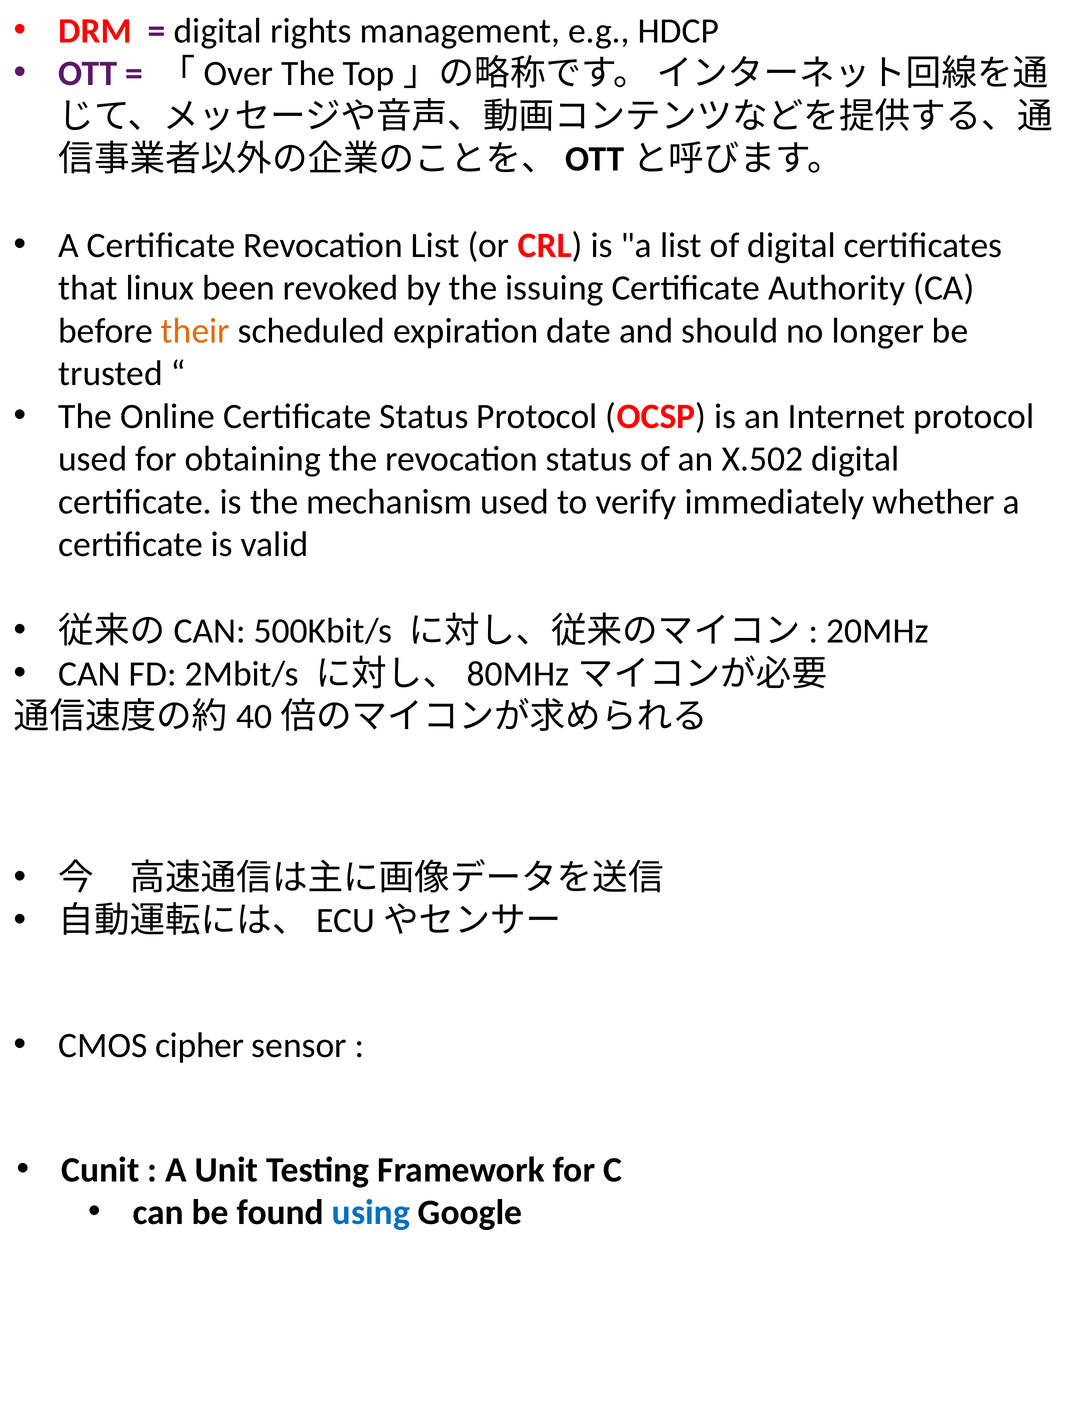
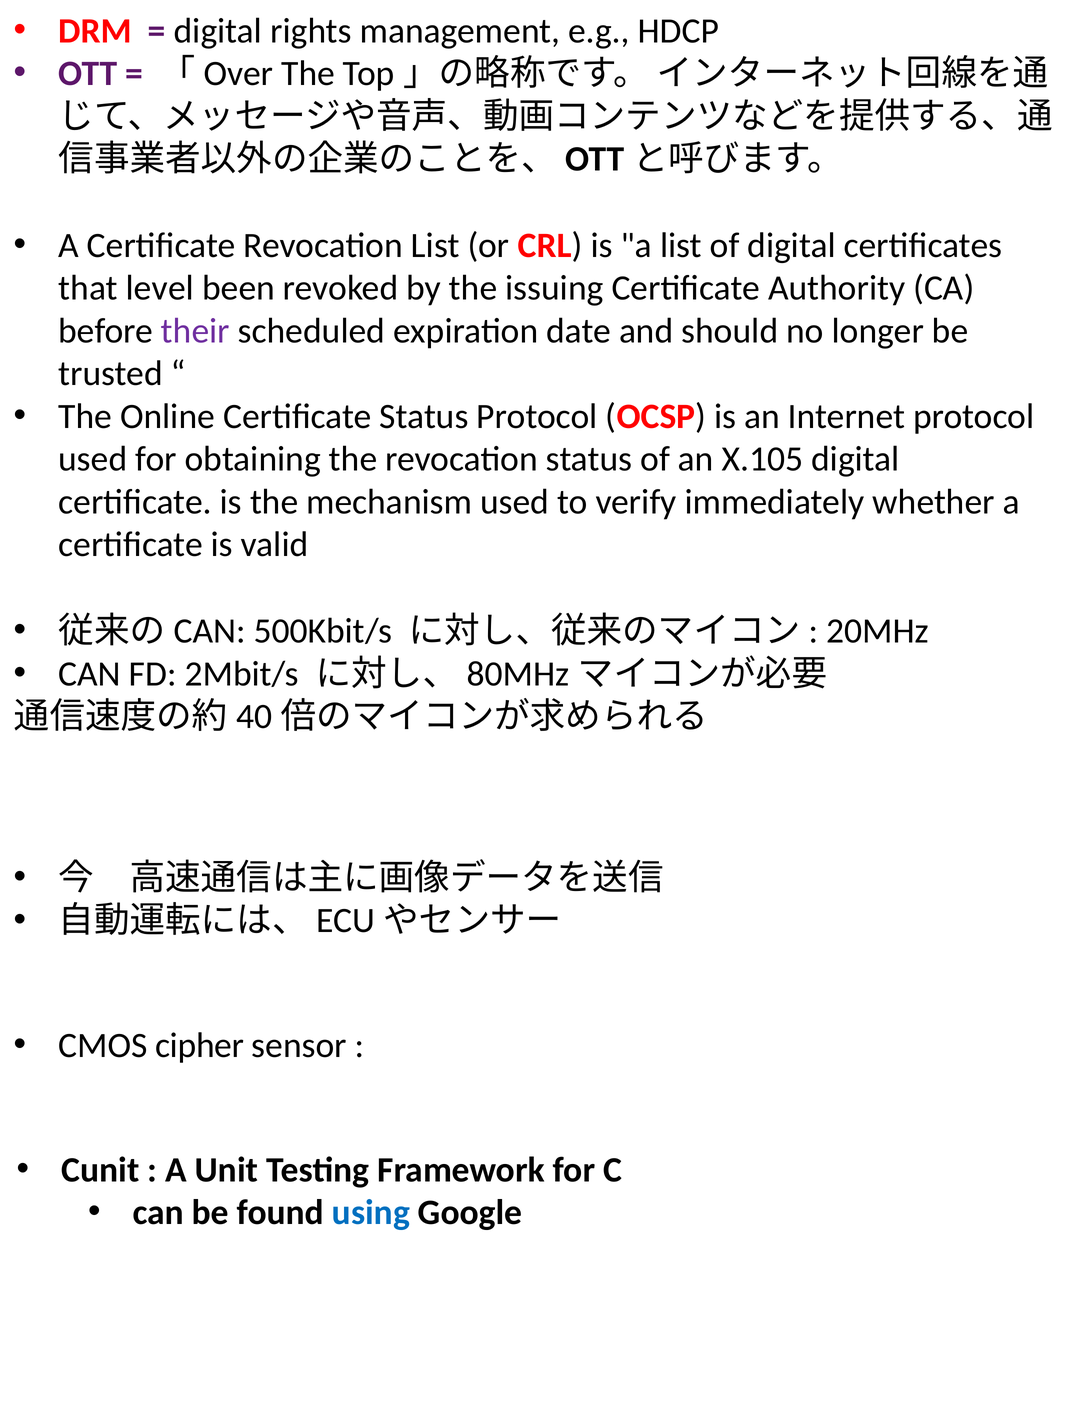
linux: linux -> level (160, 288)
their colour: orange -> purple (195, 331)
X.502: X.502 -> X.105 (762, 459)
